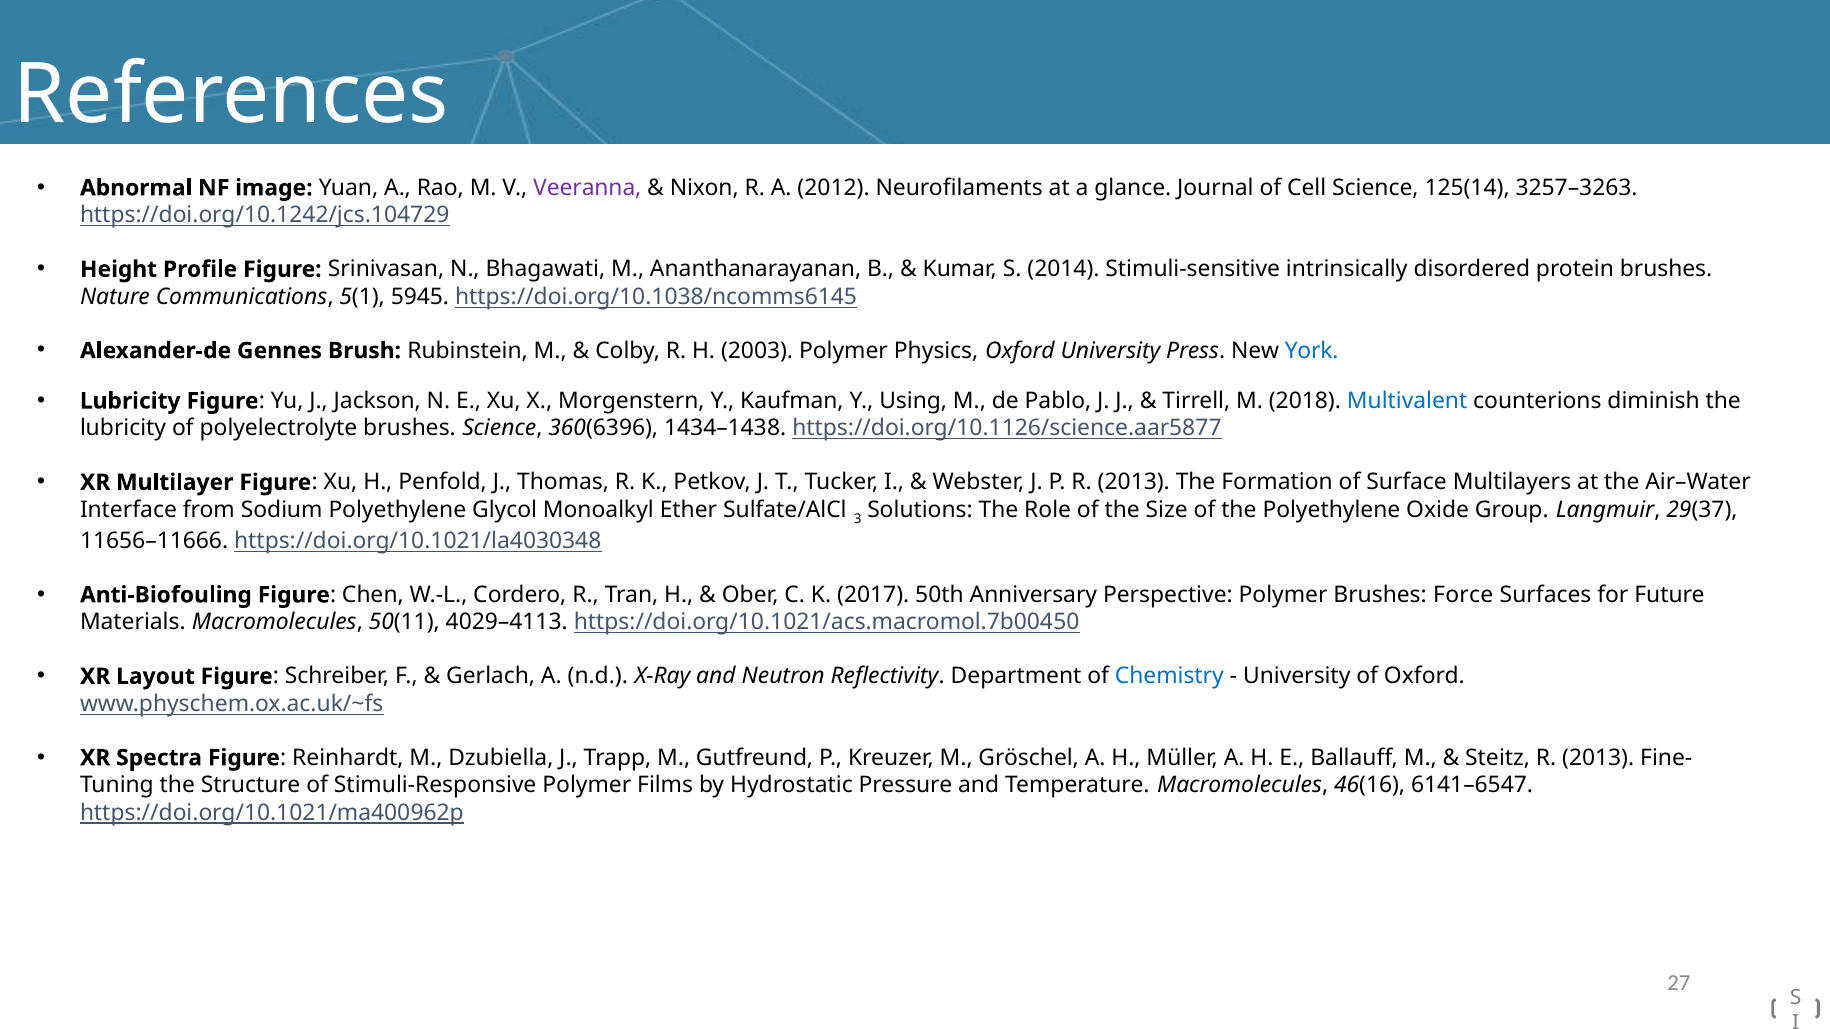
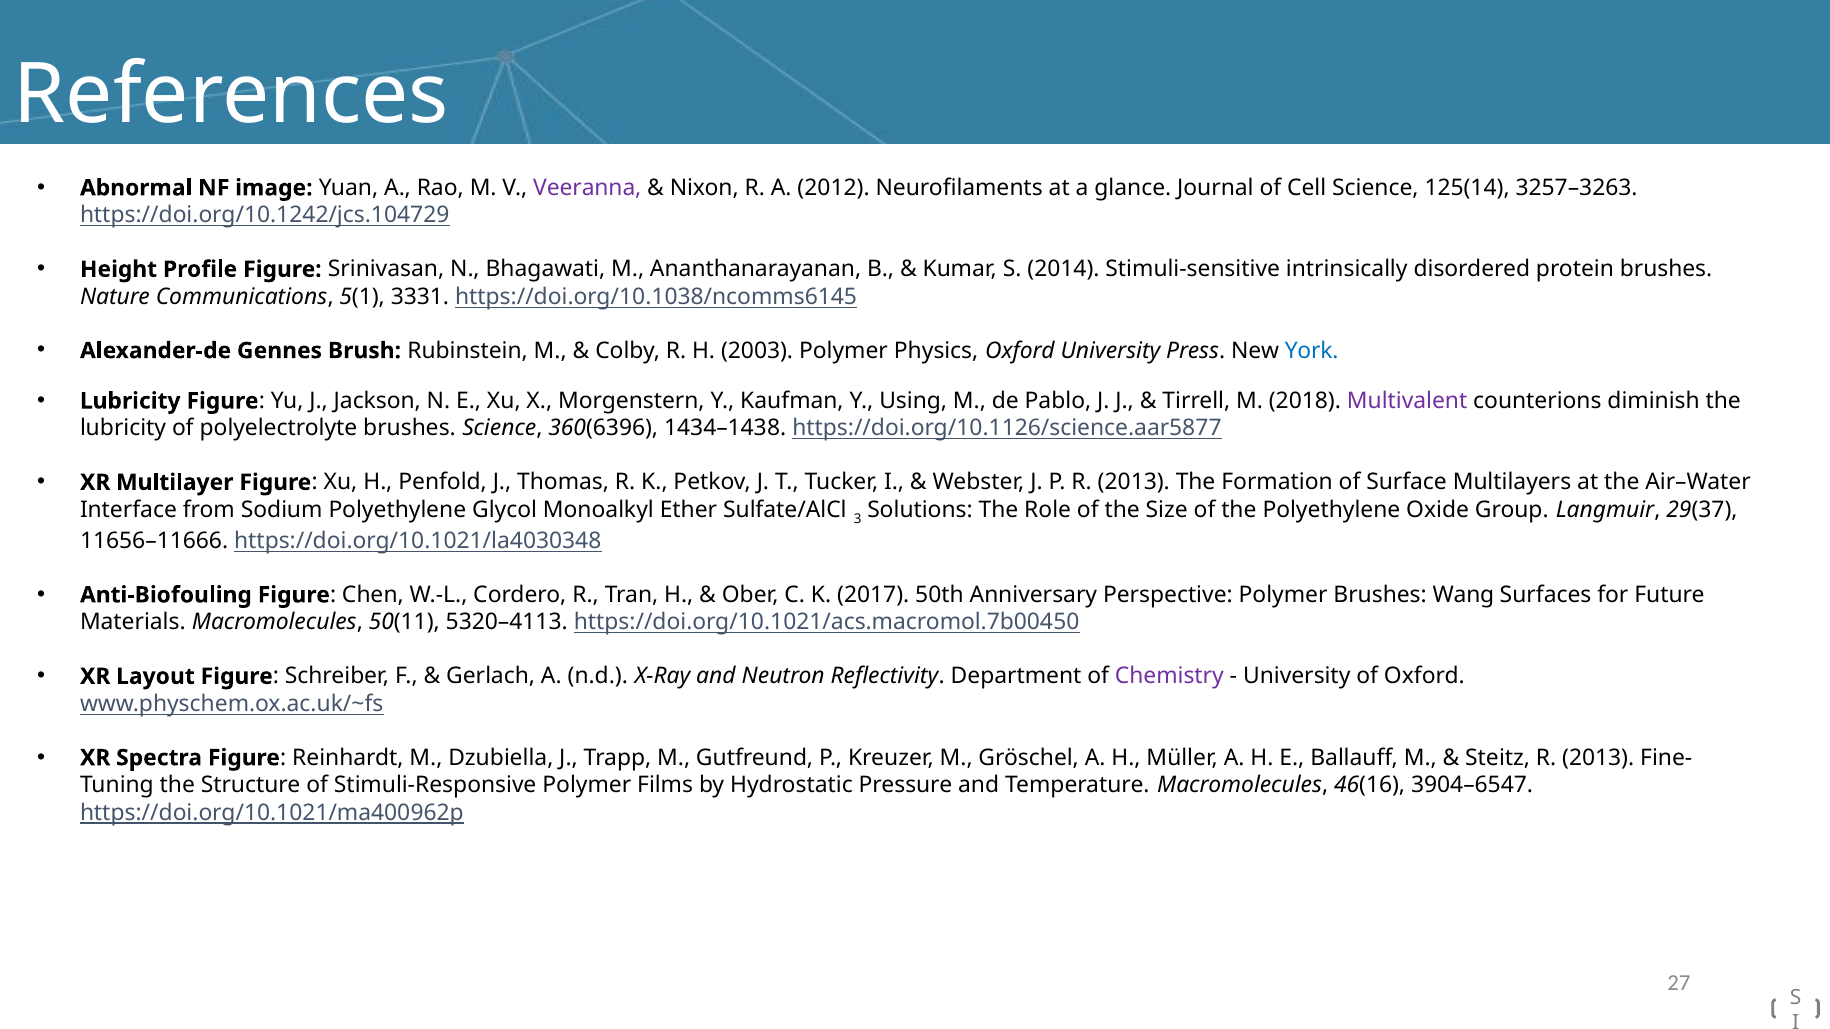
5945: 5945 -> 3331 (420, 297)
Multivalent colour: blue -> purple (1407, 401)
Force: Force -> Wang (1463, 595)
4029–4113: 4029–4113 -> 5320–4113 (507, 623)
Chemistry colour: blue -> purple (1169, 677)
6141–6547: 6141–6547 -> 3904–6547 (1472, 785)
